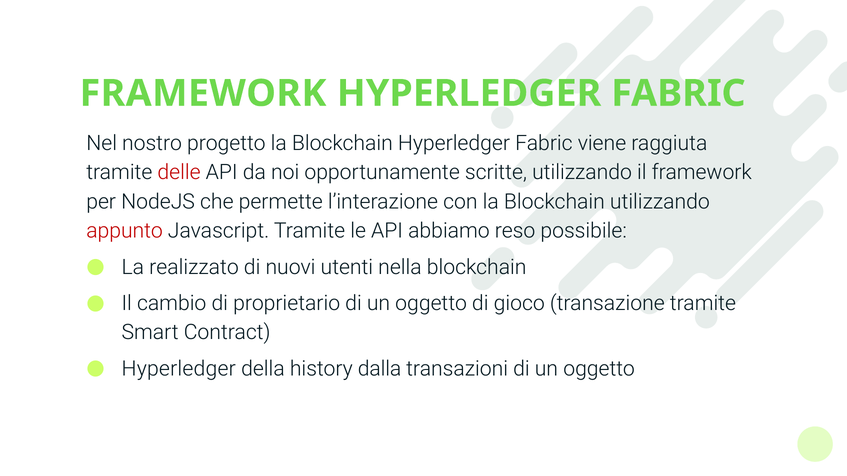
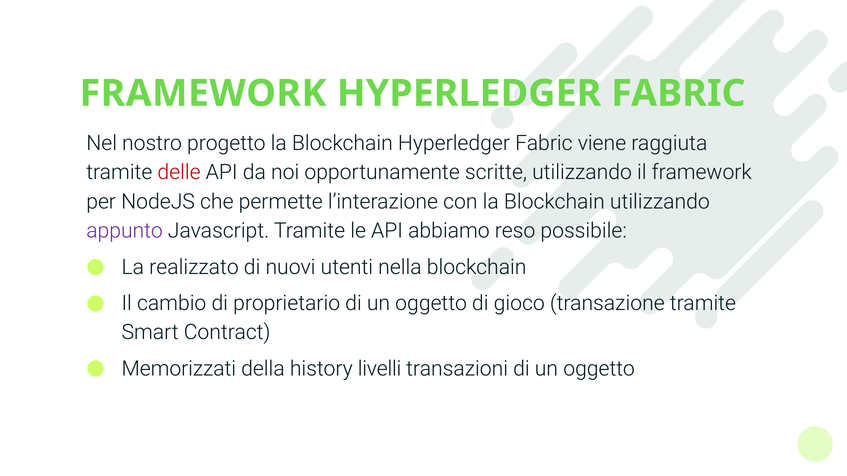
appunto colour: red -> purple (125, 231)
Hyperledger: Hyperledger -> Memorizzati (179, 369)
dalla: dalla -> livelli (380, 369)
